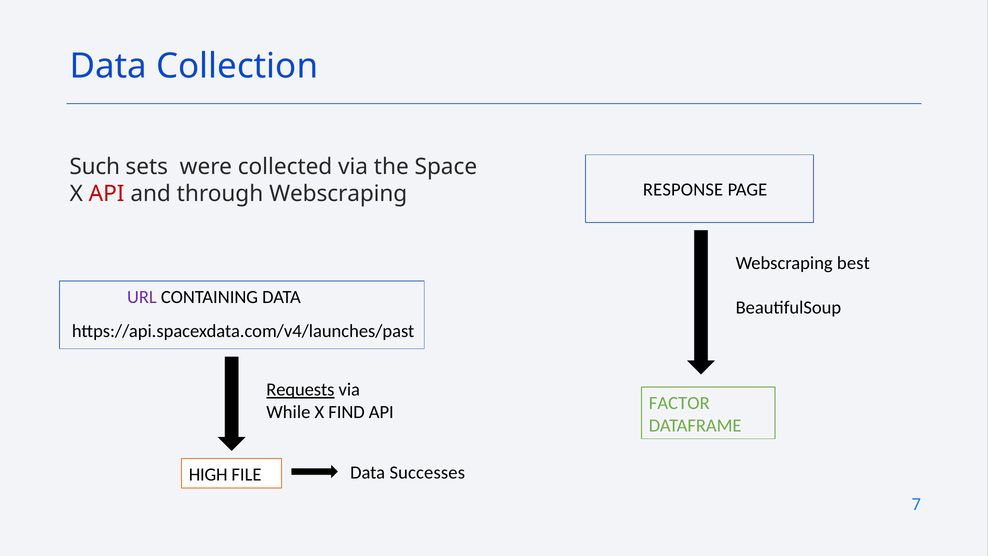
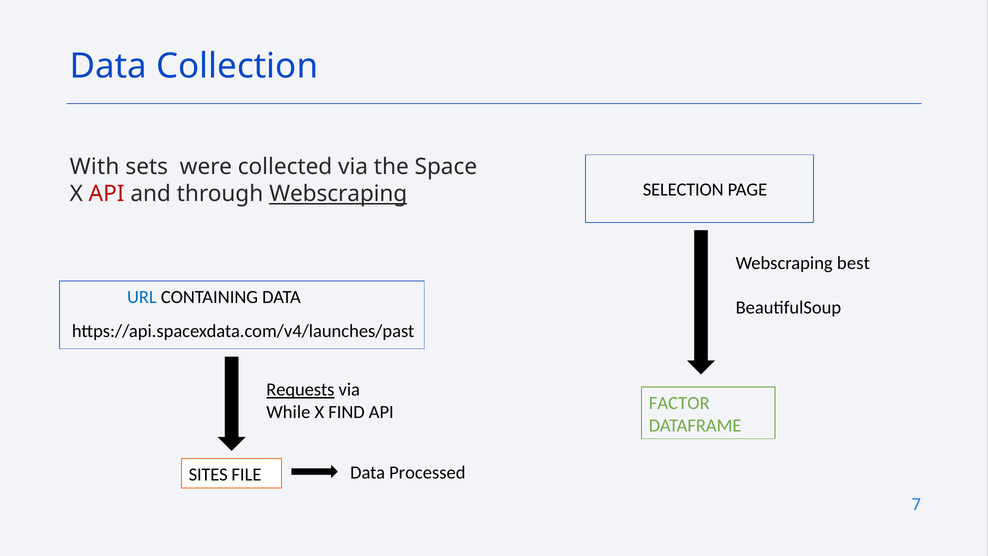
Such: Such -> With (95, 167)
RESPONSE: RESPONSE -> SELECTION (683, 190)
Webscraping underline: none -> present (338, 194)
URL colour: purple -> blue (142, 297)
Successes: Successes -> Processed (427, 472)
HIGH: HIGH -> SITES (208, 474)
